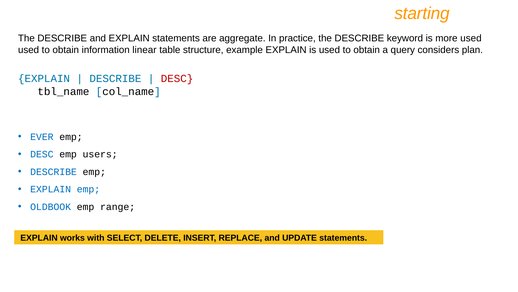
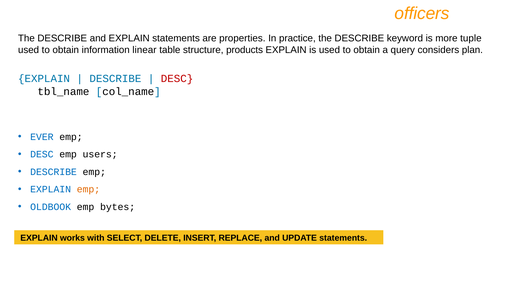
starting: starting -> officers (422, 13)
aggregate: aggregate -> properties (242, 38)
more used: used -> tuple (471, 38)
example: example -> products (245, 50)
emp colour: blue -> orange (88, 189)
range: range -> bytes (118, 206)
